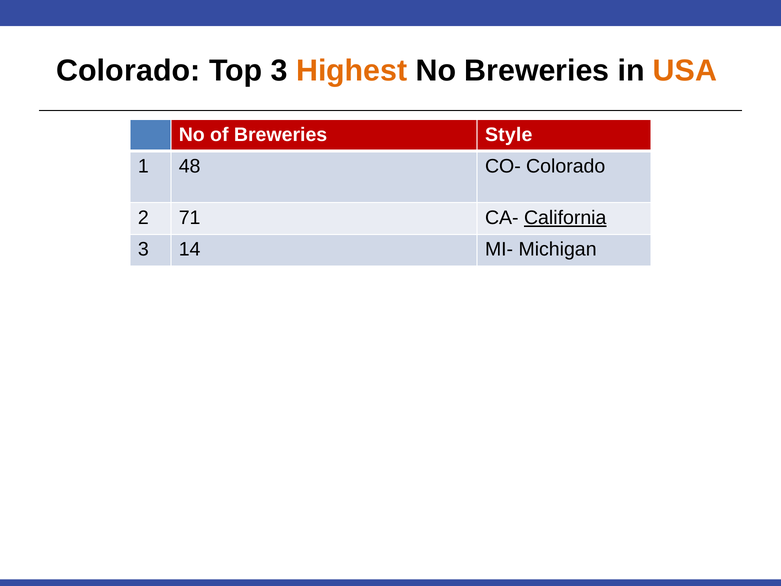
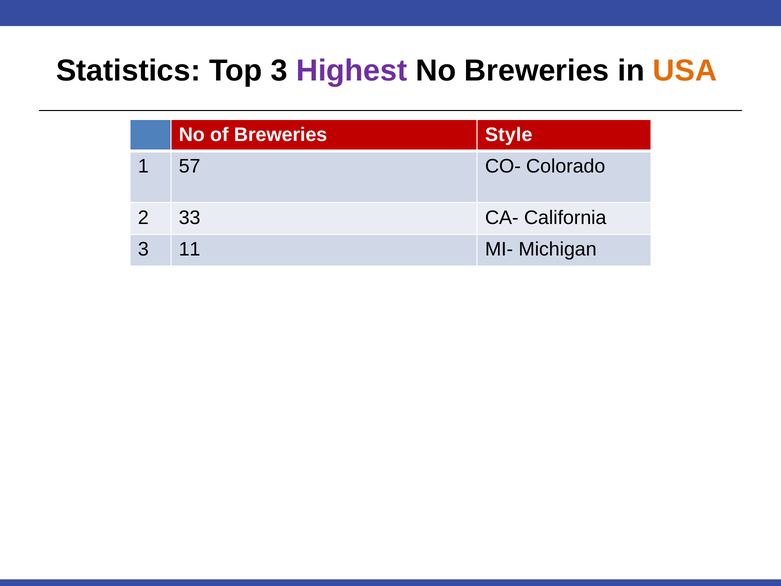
Colorado: Colorado -> Statistics (128, 70)
Highest colour: orange -> purple (352, 70)
48: 48 -> 57 (190, 166)
71: 71 -> 33 (190, 218)
California underline: present -> none (565, 218)
14: 14 -> 11 (190, 249)
